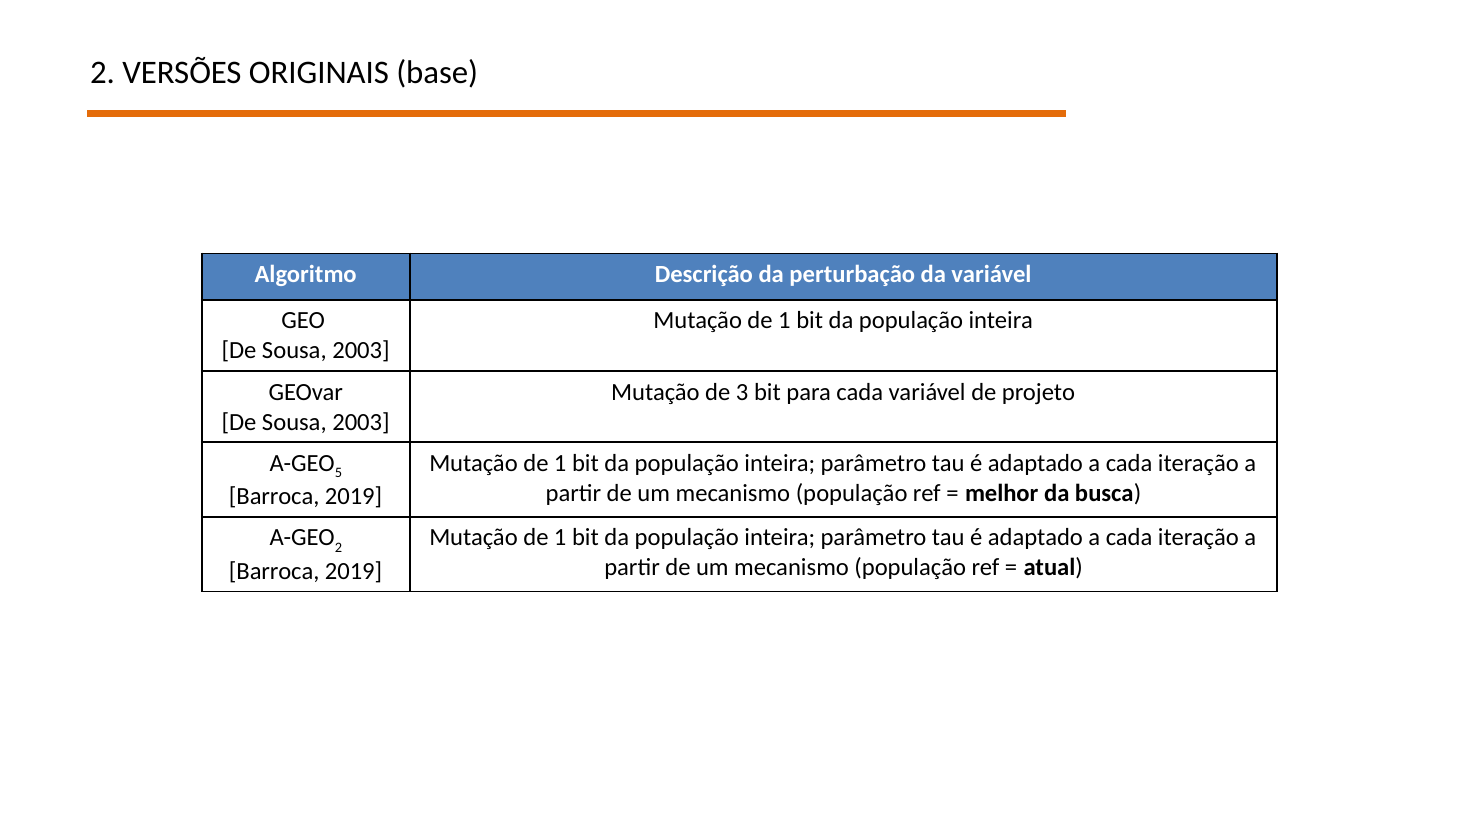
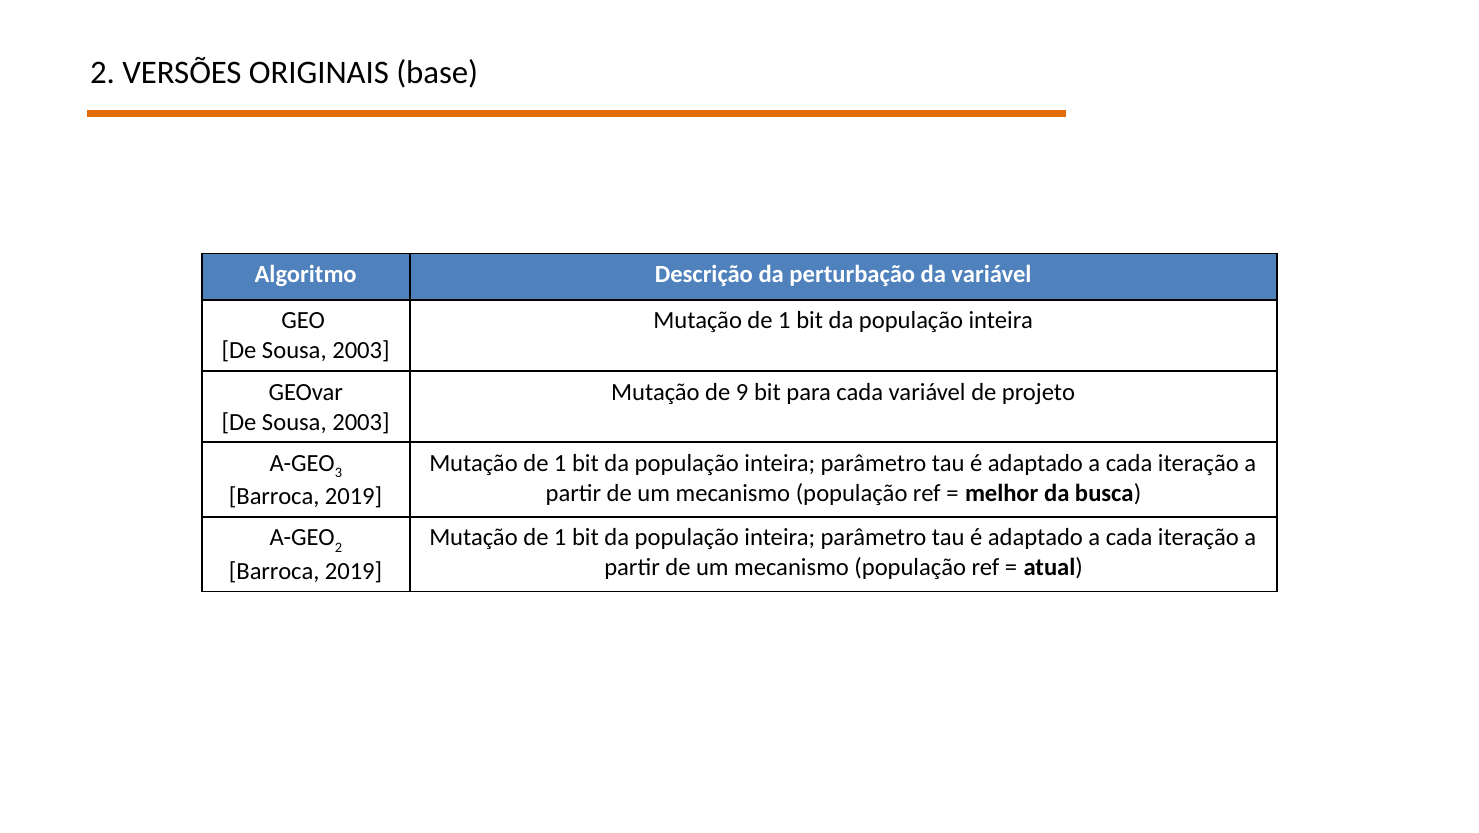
3: 3 -> 9 (742, 392)
5: 5 -> 3 (338, 473)
